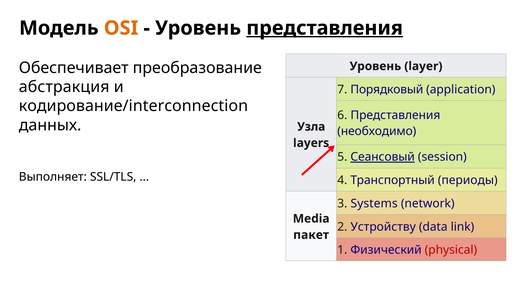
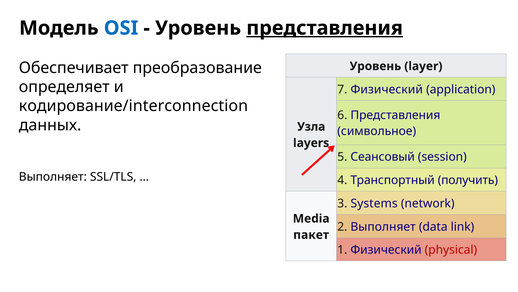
OSI colour: orange -> blue (121, 28)
абстракция: абстракция -> определяет (64, 87)
7 Порядковый: Порядковый -> Физический (387, 89)
необходимо: необходимо -> символьное (377, 131)
Сеансовый underline: present -> none (383, 157)
периоды: периоды -> получить (468, 180)
2 Устройству: Устройству -> Выполняет (383, 227)
